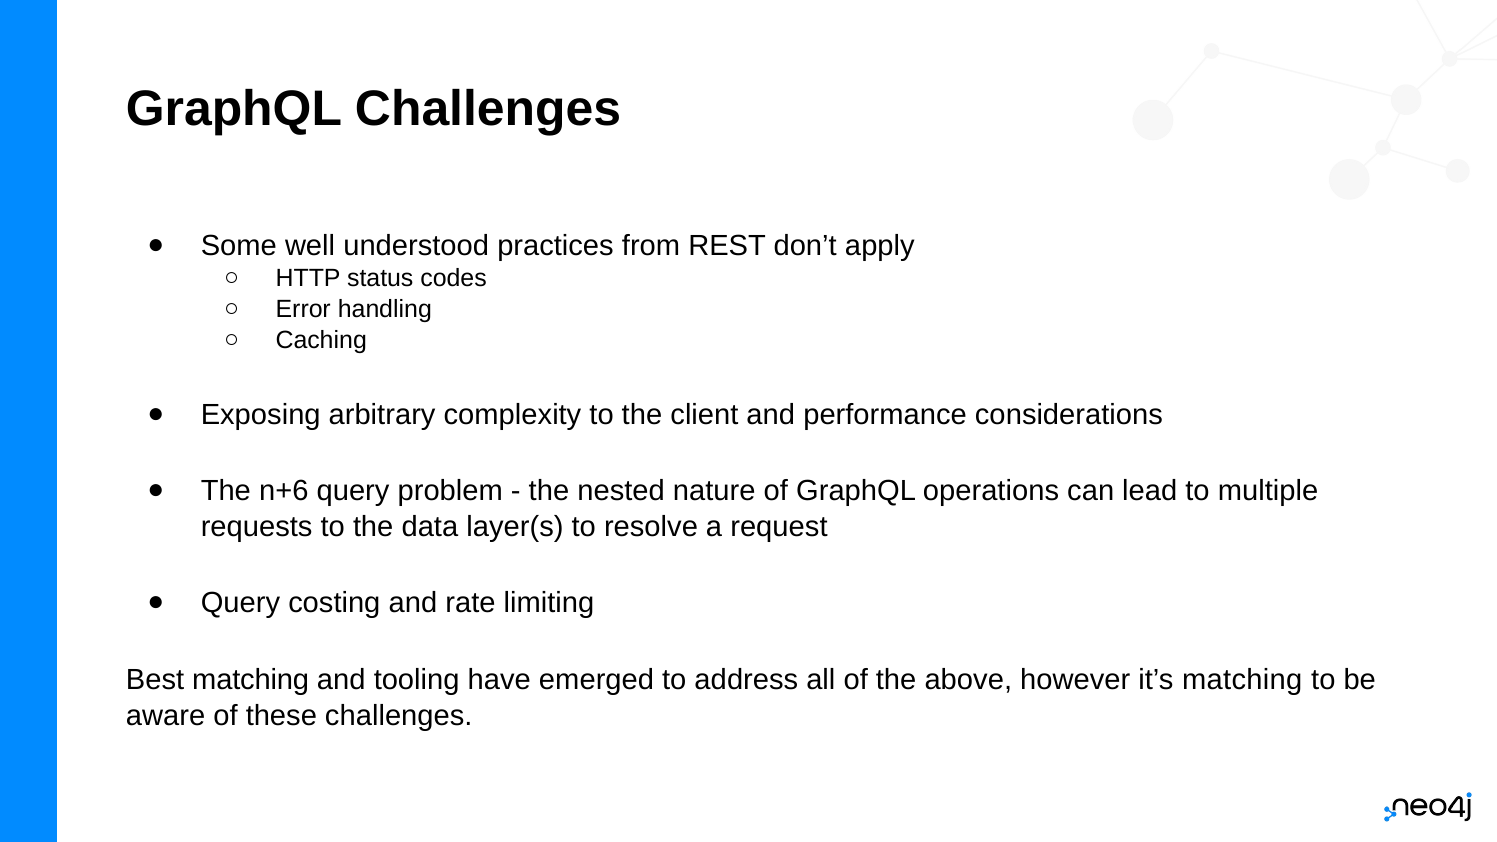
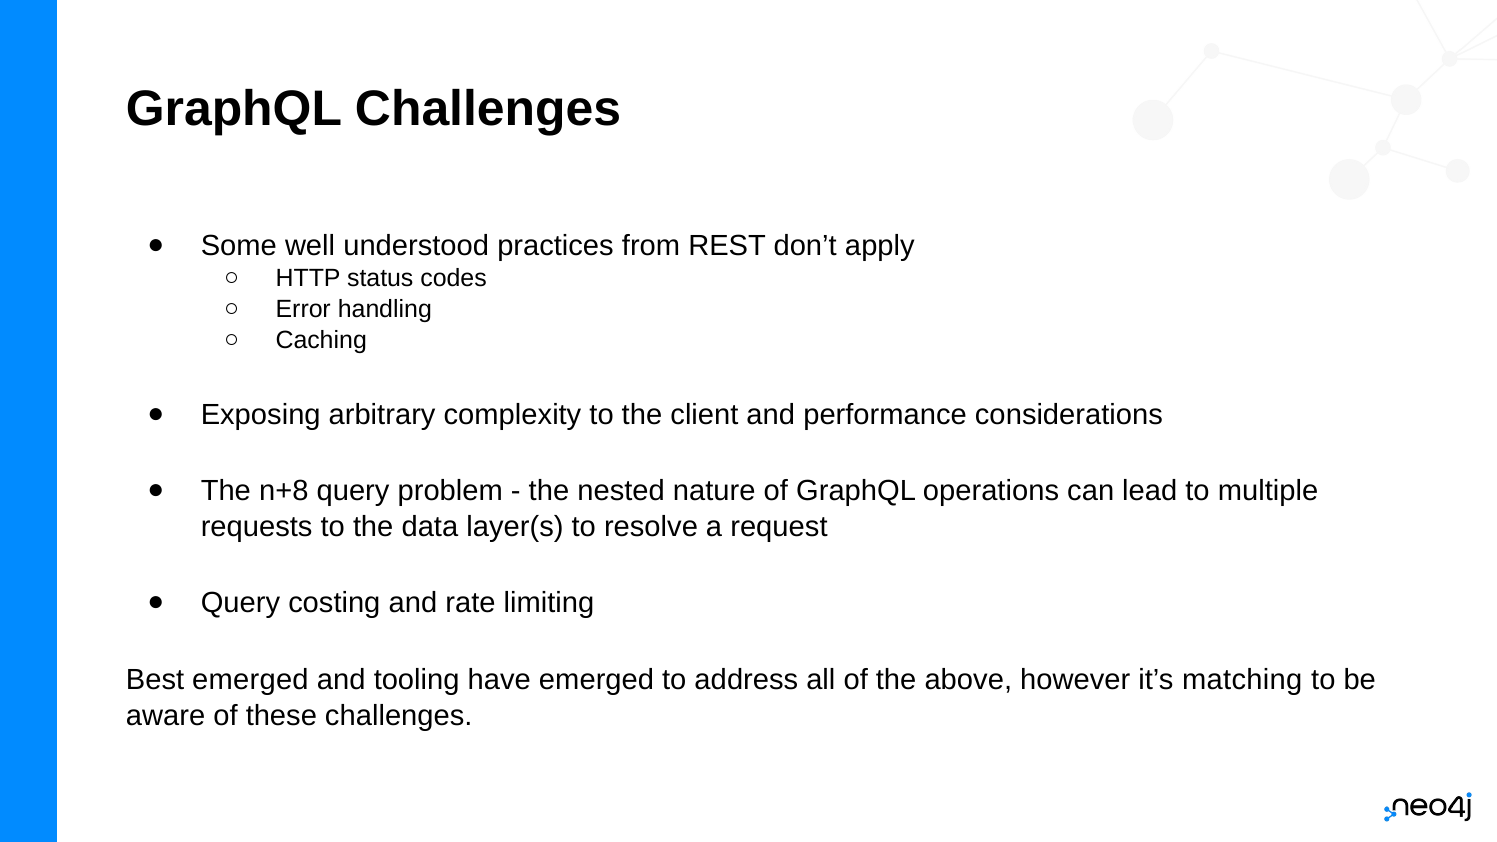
n+6: n+6 -> n+8 (284, 491)
Best matching: matching -> emerged (250, 680)
